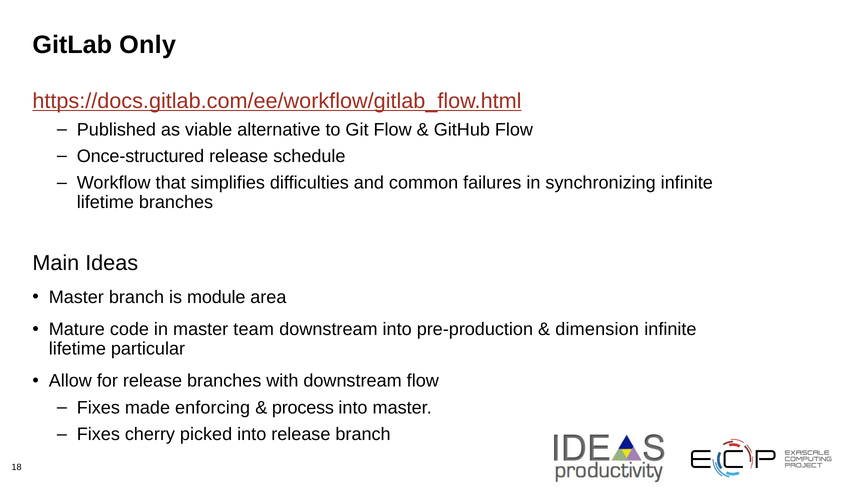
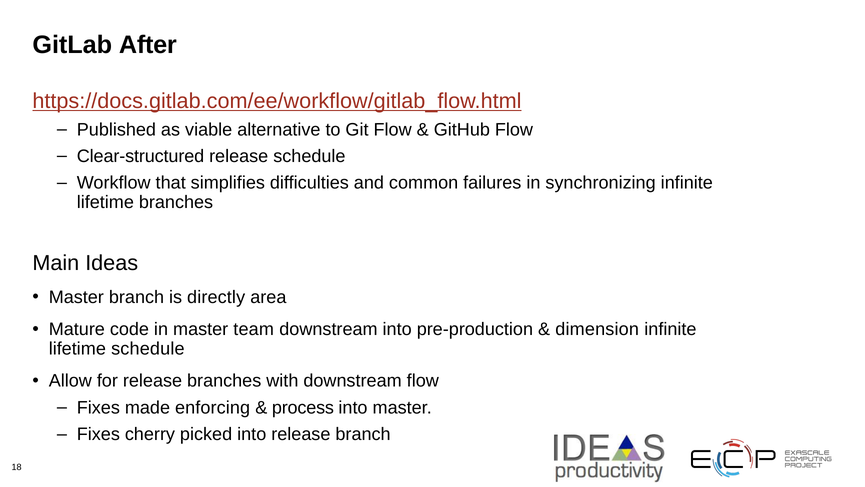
Only: Only -> After (148, 45)
Once-structured: Once-structured -> Clear-structured (141, 156)
module: module -> directly (216, 297)
lifetime particular: particular -> schedule (148, 349)
